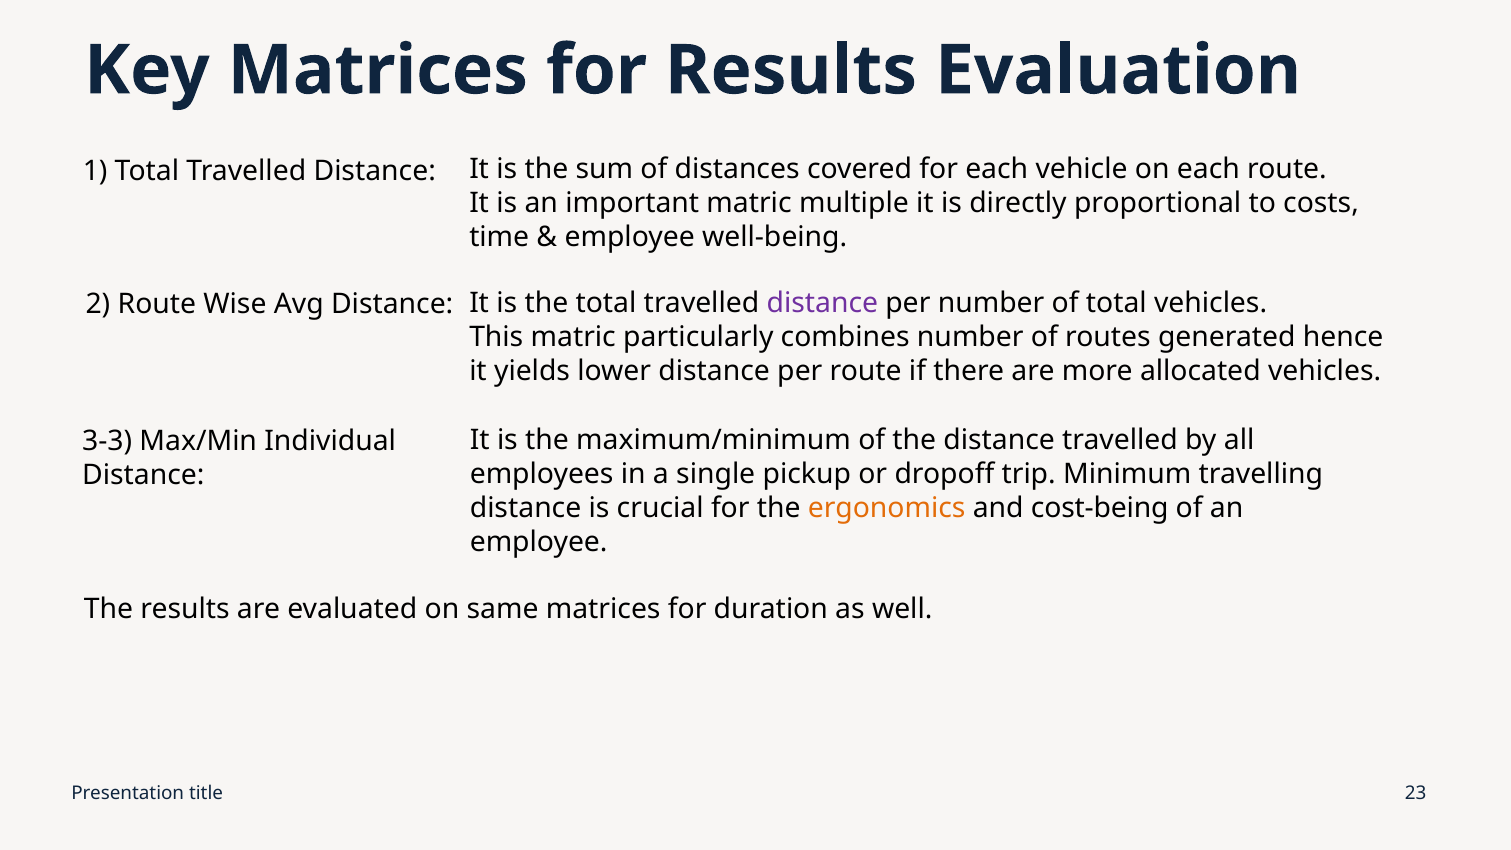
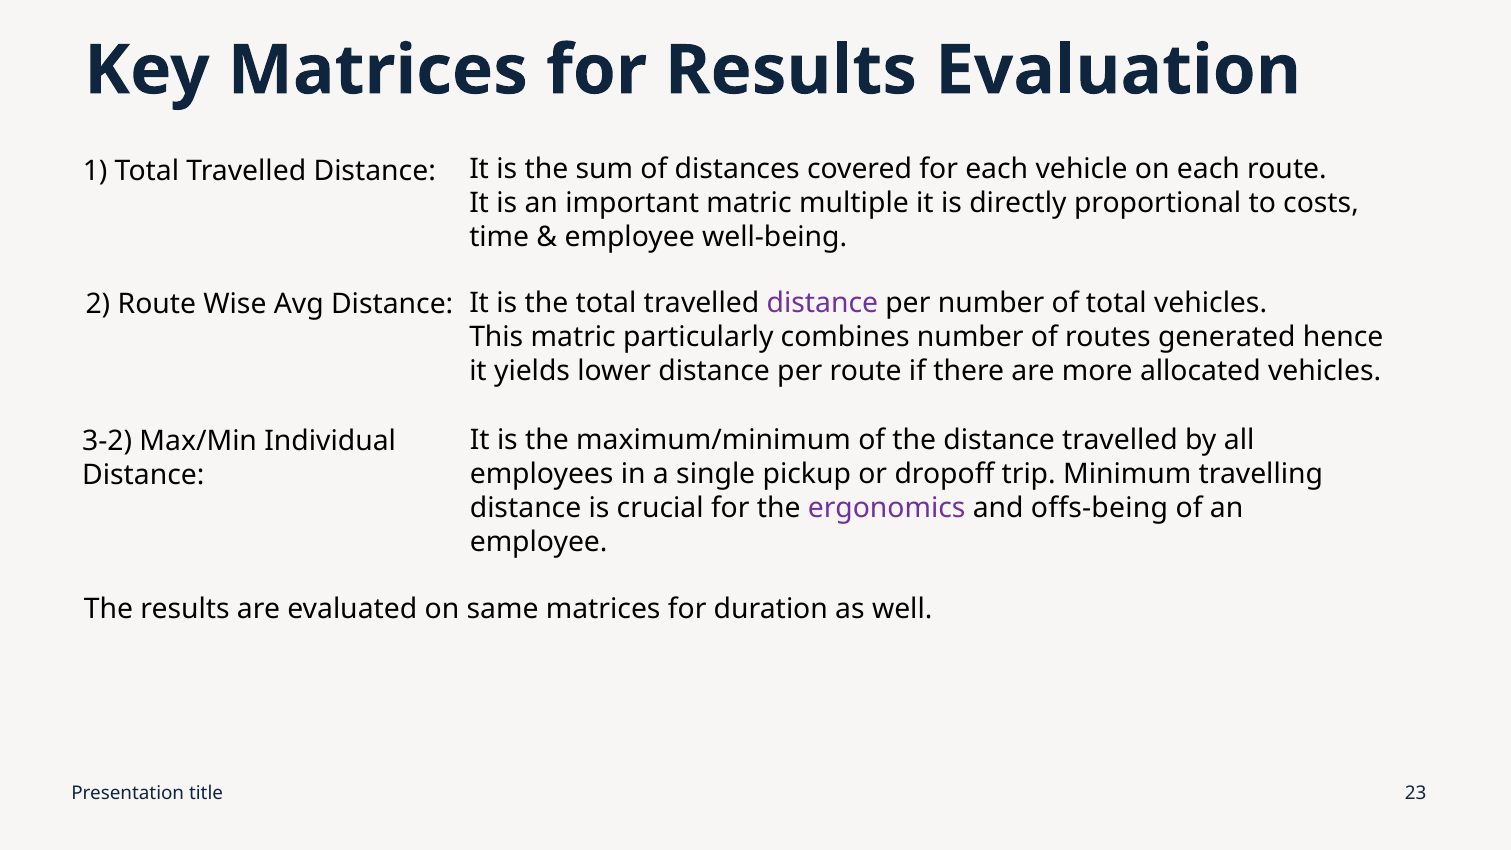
3-3: 3-3 -> 3-2 (107, 442)
ergonomics colour: orange -> purple (887, 508)
cost-being: cost-being -> offs-being (1100, 508)
